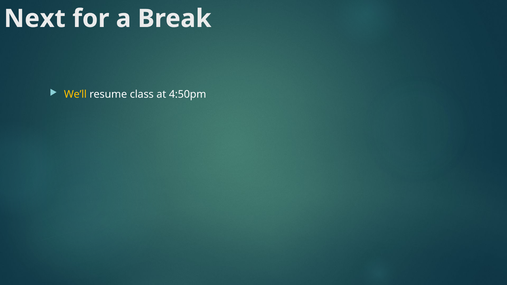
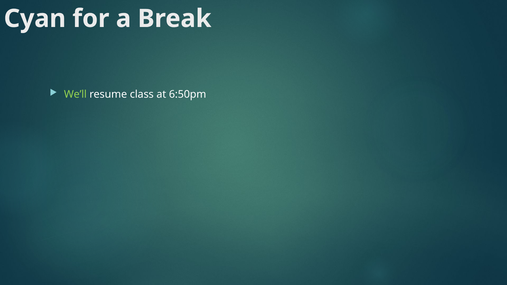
Next: Next -> Cyan (35, 19)
We’ll colour: yellow -> light green (75, 94)
4:50pm: 4:50pm -> 6:50pm (188, 94)
